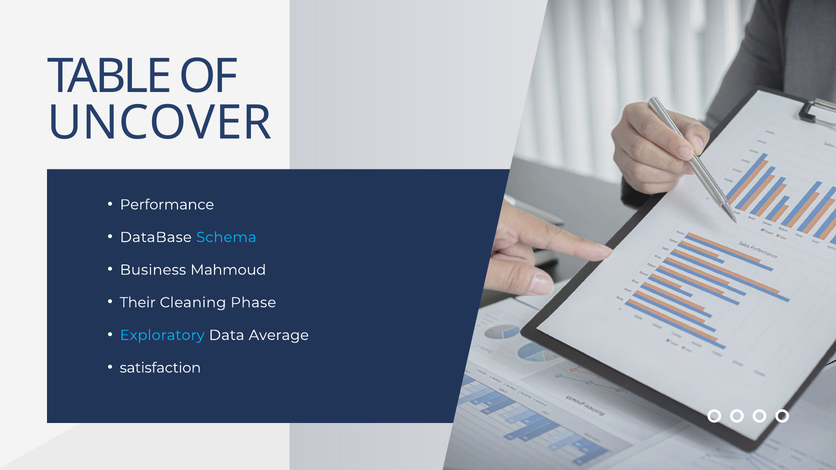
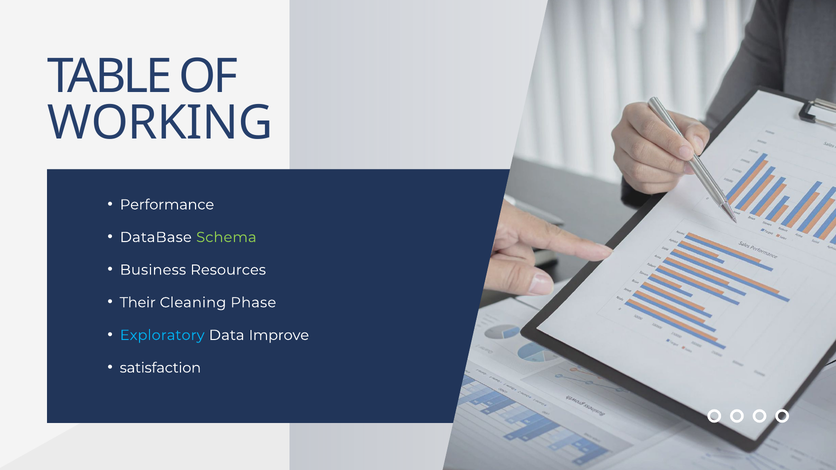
UNCOVER: UNCOVER -> WORKING (160, 123)
Schema colour: light blue -> light green (226, 237)
Mahmoud: Mahmoud -> Resources (228, 270)
Average: Average -> Improve (279, 335)
